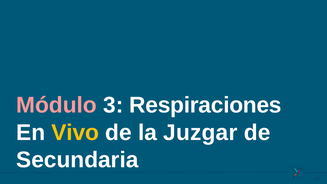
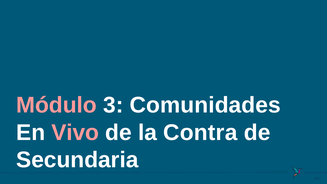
Respiraciones: Respiraciones -> Comunidades (205, 105)
Vivo colour: yellow -> pink (75, 132)
Juzgar: Juzgar -> Contra (200, 132)
